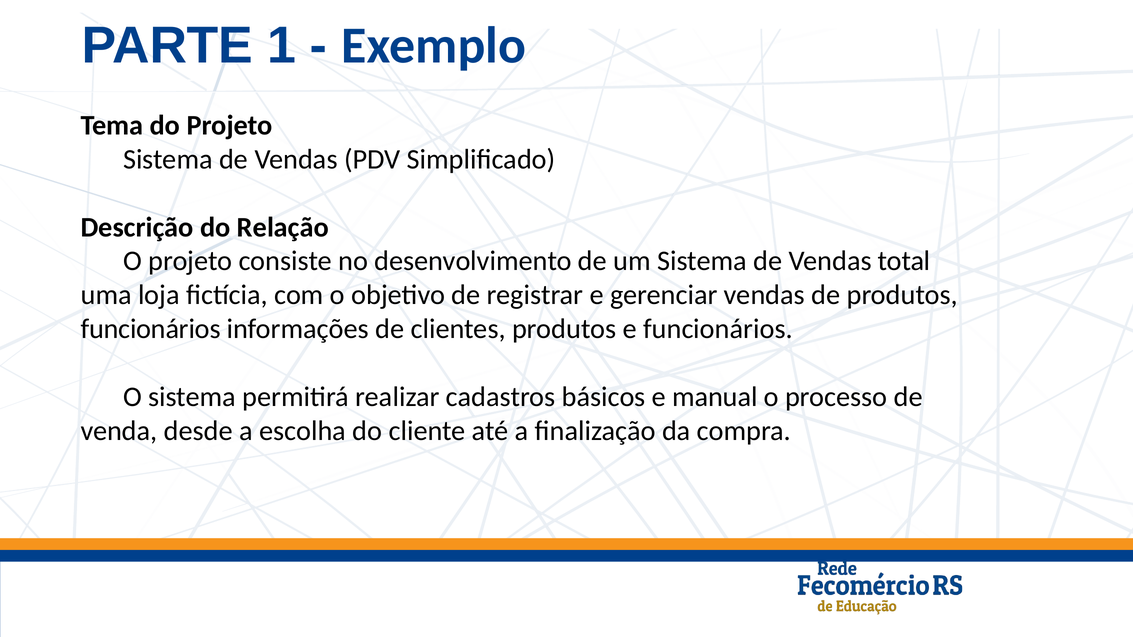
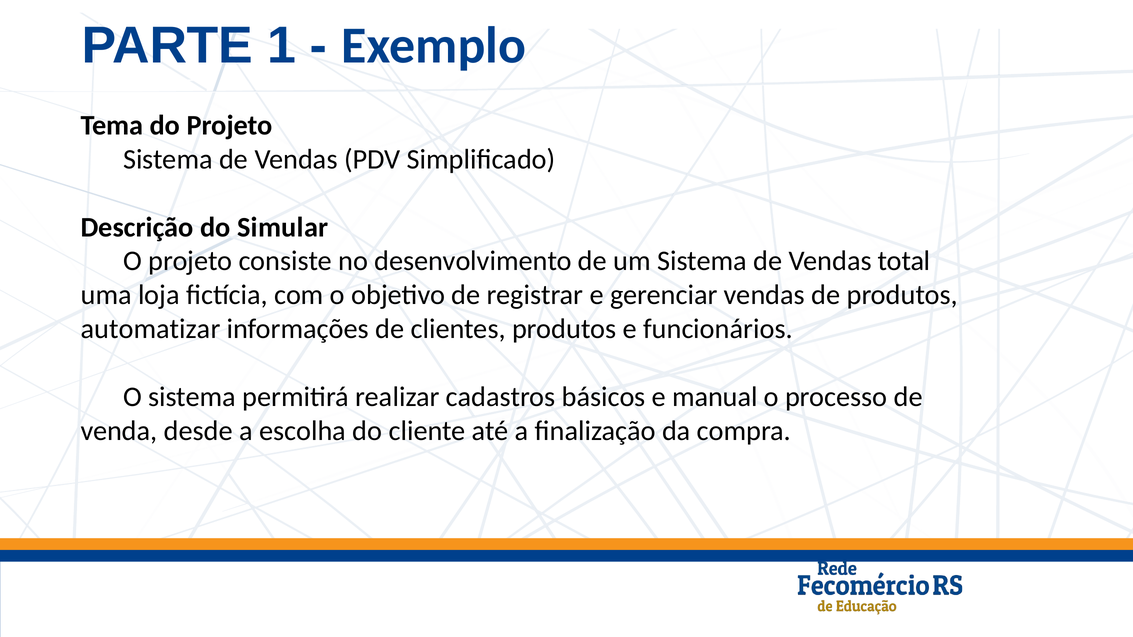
Relação: Relação -> Simular (283, 227)
funcionários: funcionários -> automatizar (151, 329)
